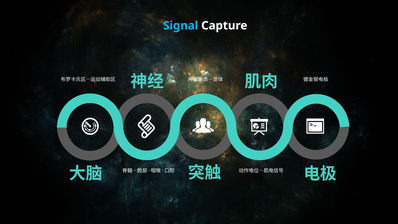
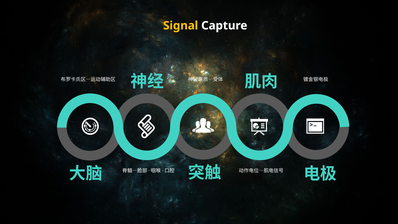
Signal colour: light blue -> yellow (181, 26)
